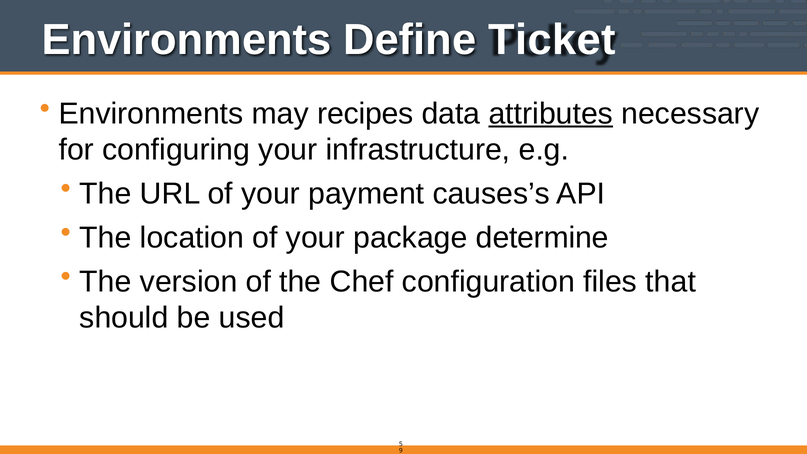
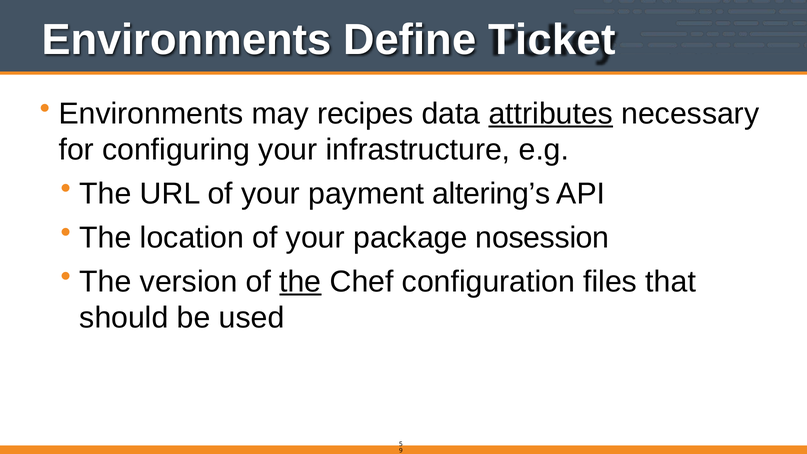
causes’s: causes’s -> altering’s (491, 194)
determine: determine -> nosession (542, 238)
the underline: none -> present (300, 282)
